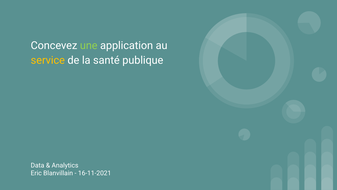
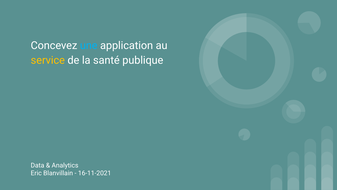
une colour: light green -> light blue (89, 46)
